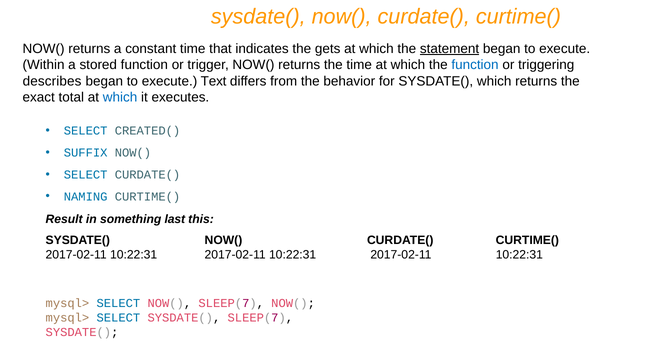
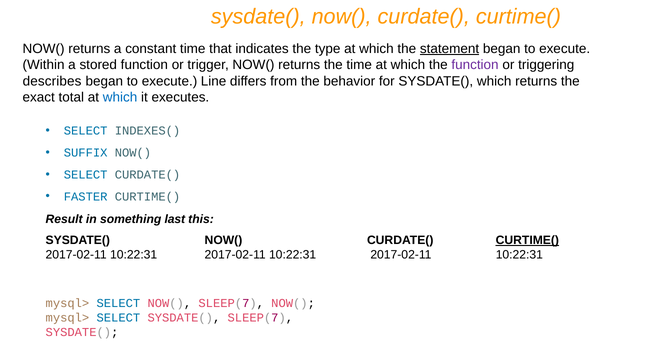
gets: gets -> type (328, 49)
function colour: blue -> purple (475, 65)
Text: Text -> Line (214, 81)
CREATED(: CREATED( -> INDEXES( (148, 131)
NAMING: NAMING -> FASTER (86, 196)
CURTIME( underline: none -> present (527, 240)
